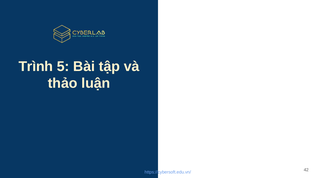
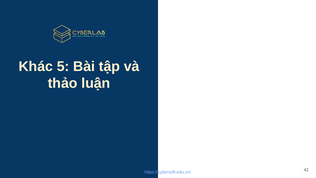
Trình: Trình -> Khác (36, 66)
